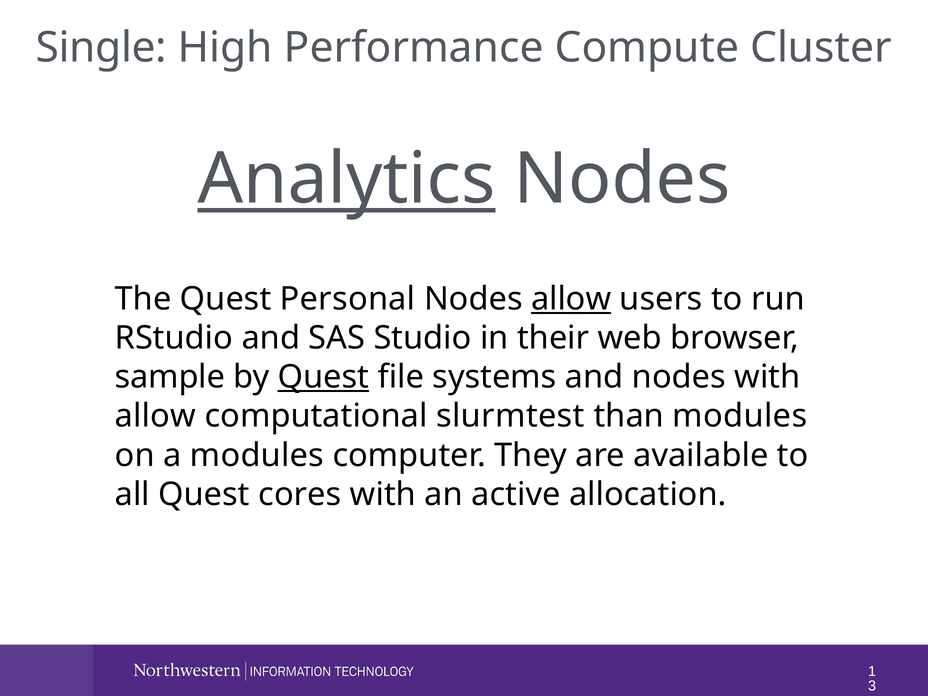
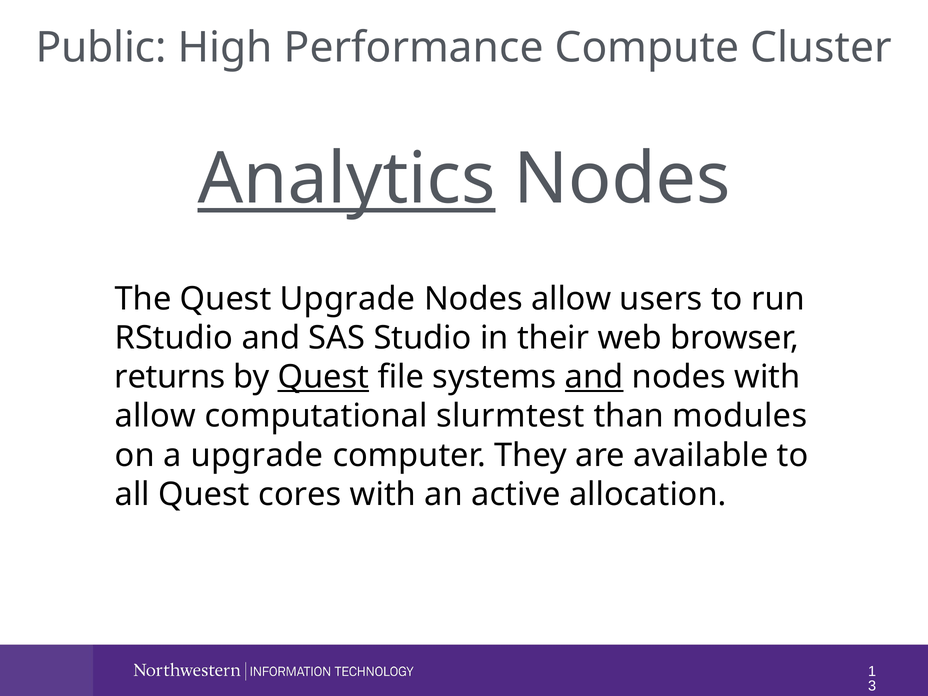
Single: Single -> Public (101, 48)
Quest Personal: Personal -> Upgrade (348, 299)
allow underline: present -> none (571, 299)
sample: sample -> returns (170, 377)
and underline: none -> present (594, 377)
a modules: modules -> upgrade (257, 455)
